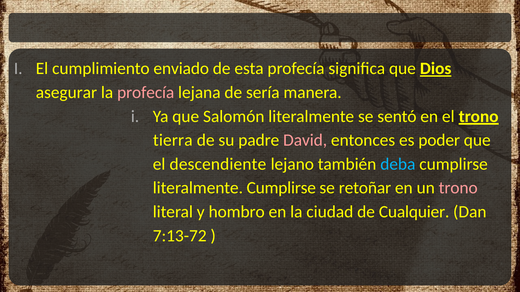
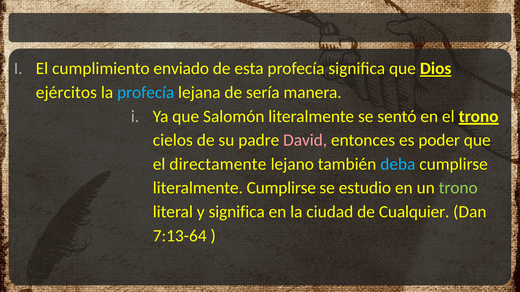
asegurar: asegurar -> ejércitos (66, 93)
profecía colour: pink -> light blue (146, 93)
tierra: tierra -> cielos (173, 140)
descendiente: descendiente -> directamente (218, 164)
retoñar: retoñar -> estudio (365, 188)
trono colour: pink -> light green (458, 188)
y hombro: hombro -> significa (237, 212)
7:13-72: 7:13-72 -> 7:13-64 (180, 236)
